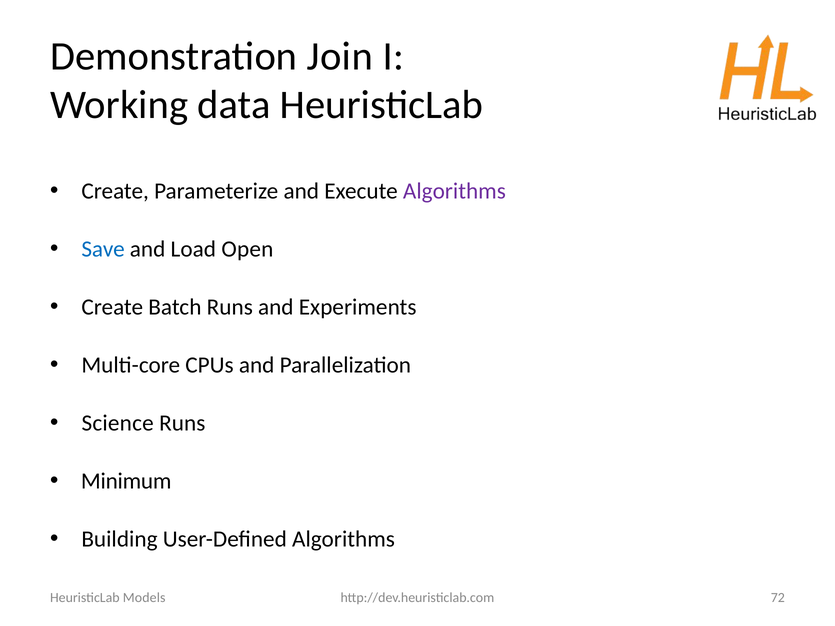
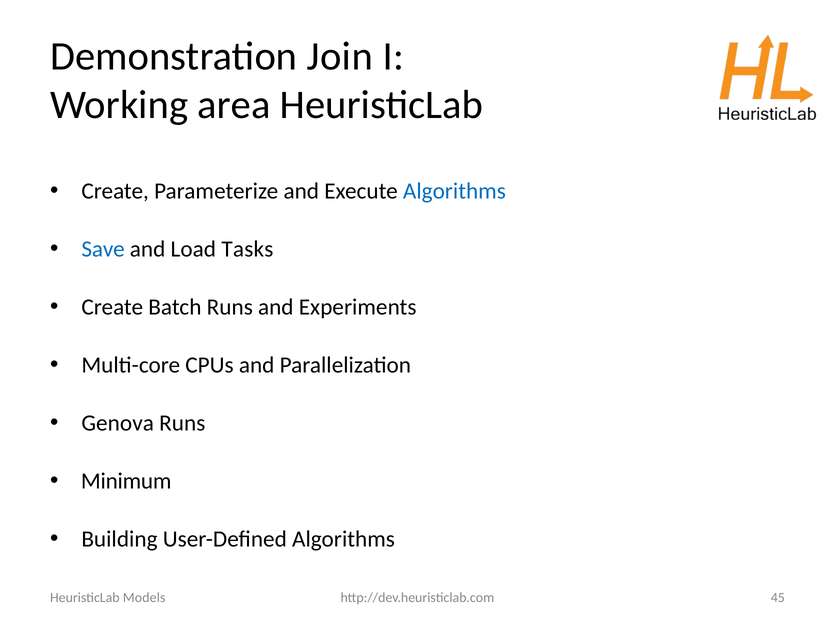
data: data -> area (234, 105)
Algorithms colour: purple -> blue (454, 191)
Open: Open -> Tasks (247, 249)
Science: Science -> Genova (118, 423)
72: 72 -> 45 (778, 598)
